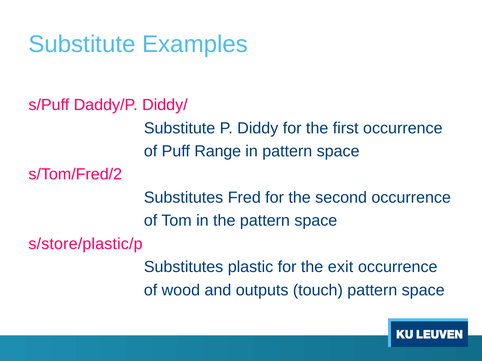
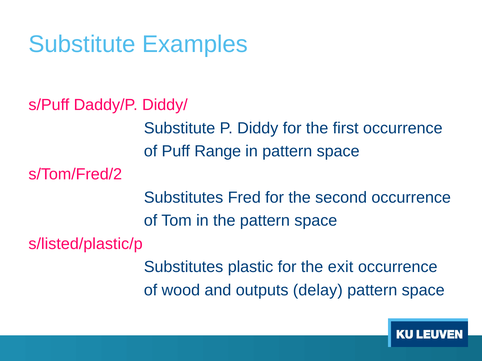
s/store/plastic/p: s/store/plastic/p -> s/listed/plastic/p (86, 244)
touch: touch -> delay (318, 290)
